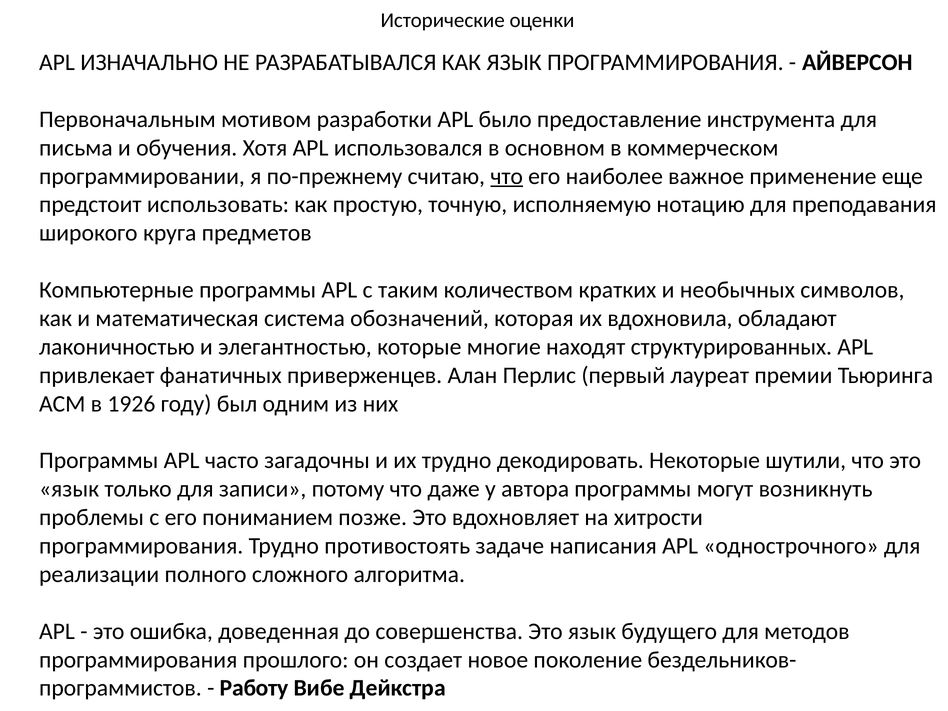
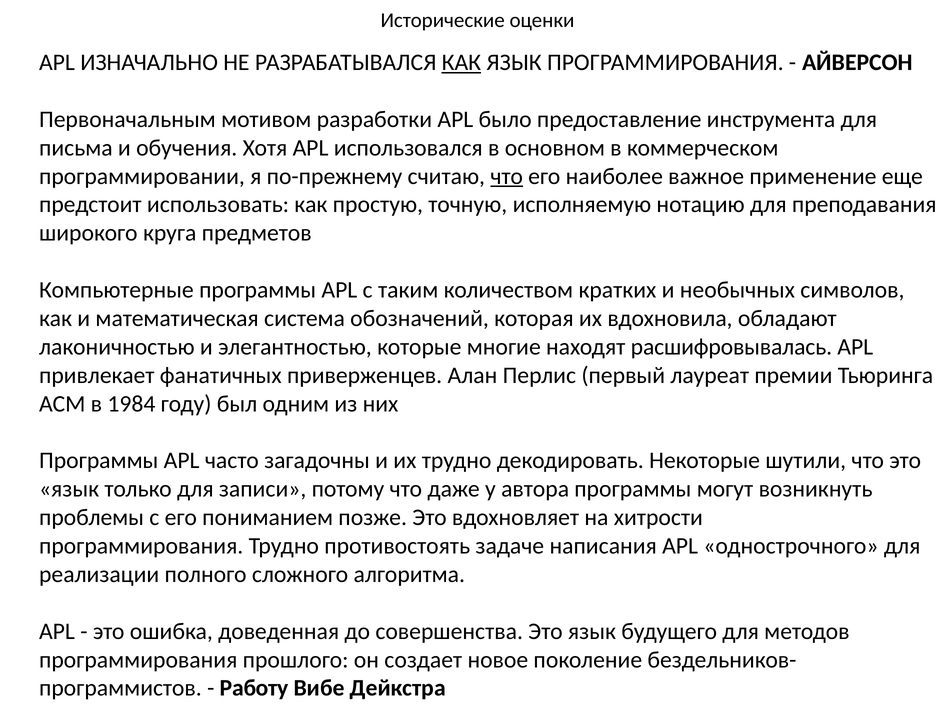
КАК underline: none -> present (461, 62)
структурированных: структурированных -> расшифровывалась (731, 347)
1926: 1926 -> 1984 (131, 404)
